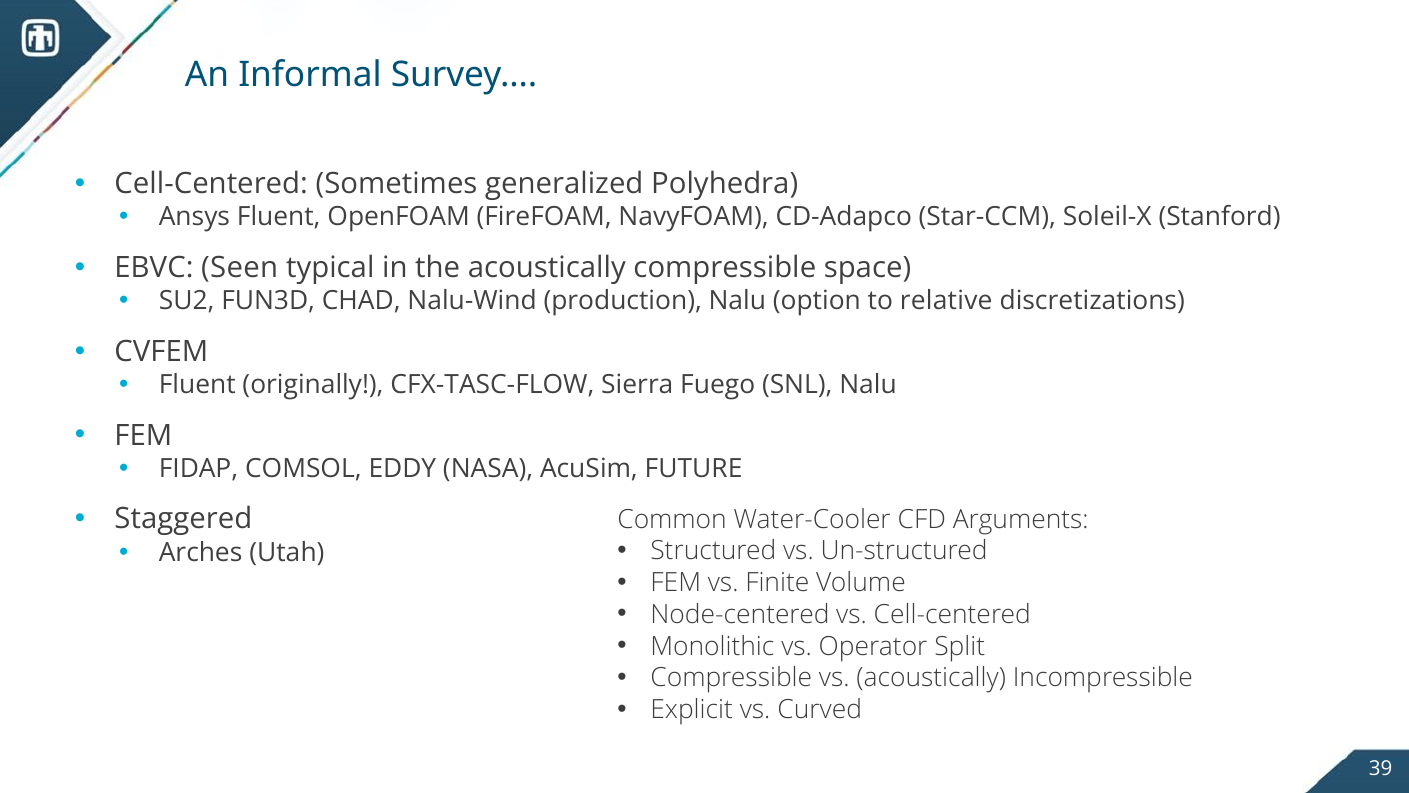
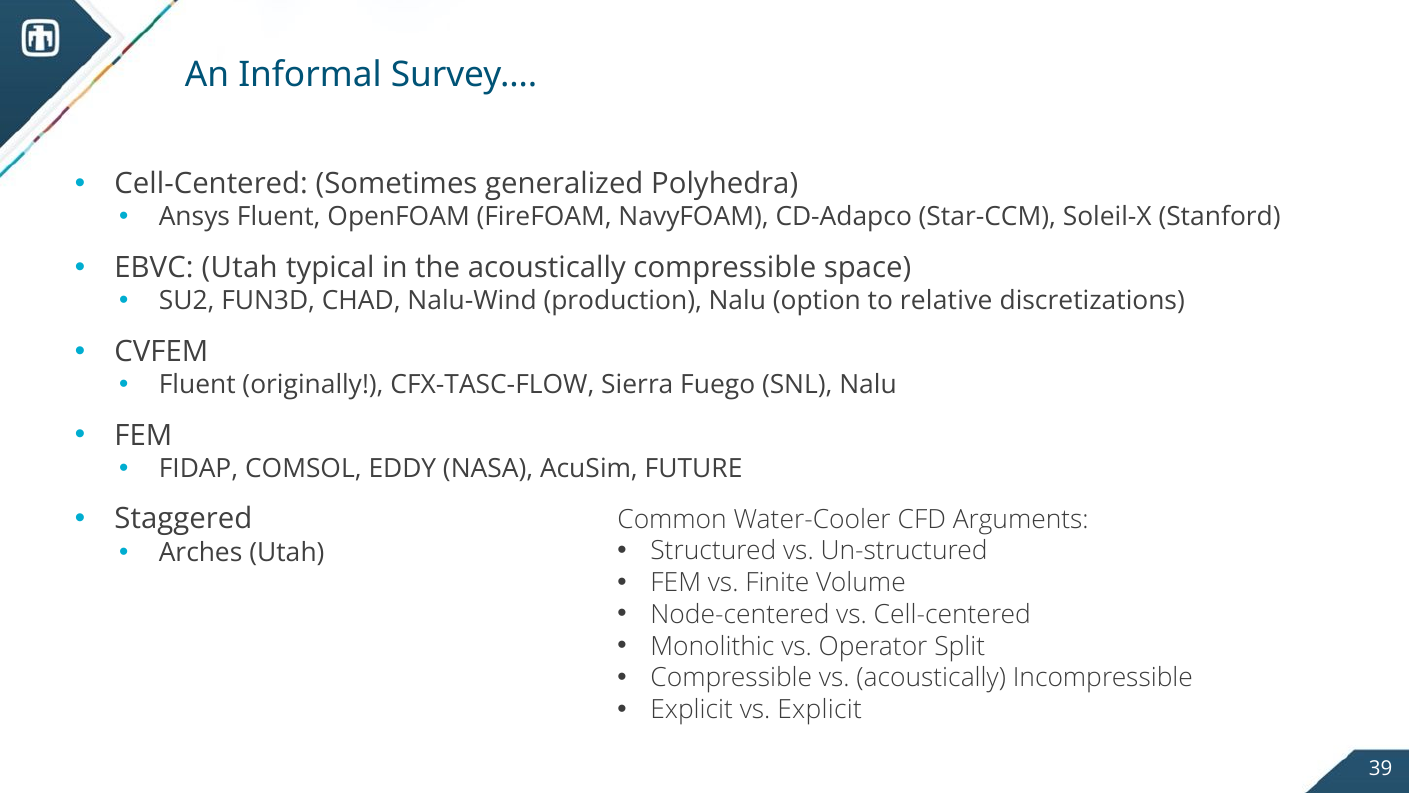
EBVC Seen: Seen -> Utah (240, 268)
vs Curved: Curved -> Explicit (820, 709)
